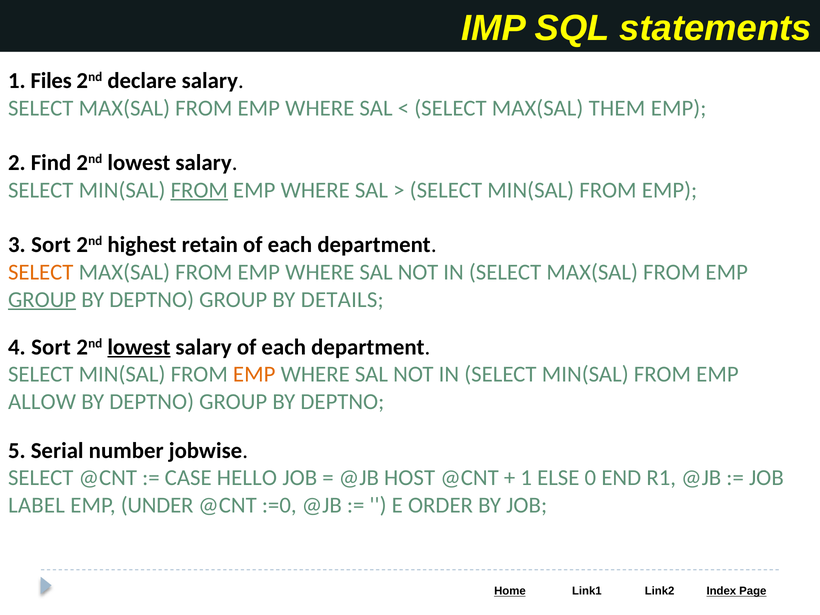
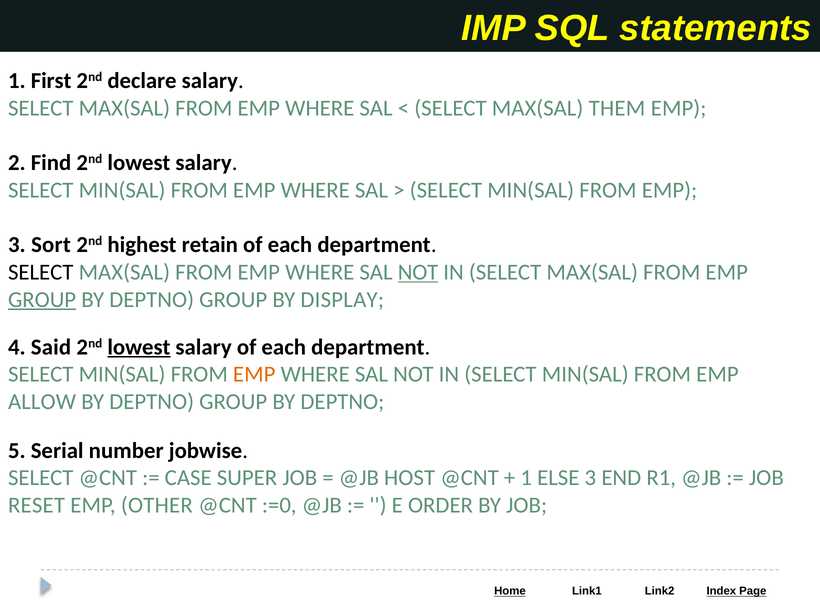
Files: Files -> First (51, 81)
FROM underline: present -> none (199, 190)
SELECT colour: orange -> black (41, 272)
NOT underline: none -> present (418, 272)
DETAILS: DETAILS -> DISPLAY (342, 299)
4 Sort: Sort -> Said (51, 347)
HELLO: HELLO -> SUPER (247, 478)
ELSE 0: 0 -> 3 (590, 478)
LABEL: LABEL -> RESET (37, 505)
UNDER: UNDER -> OTHER (157, 505)
